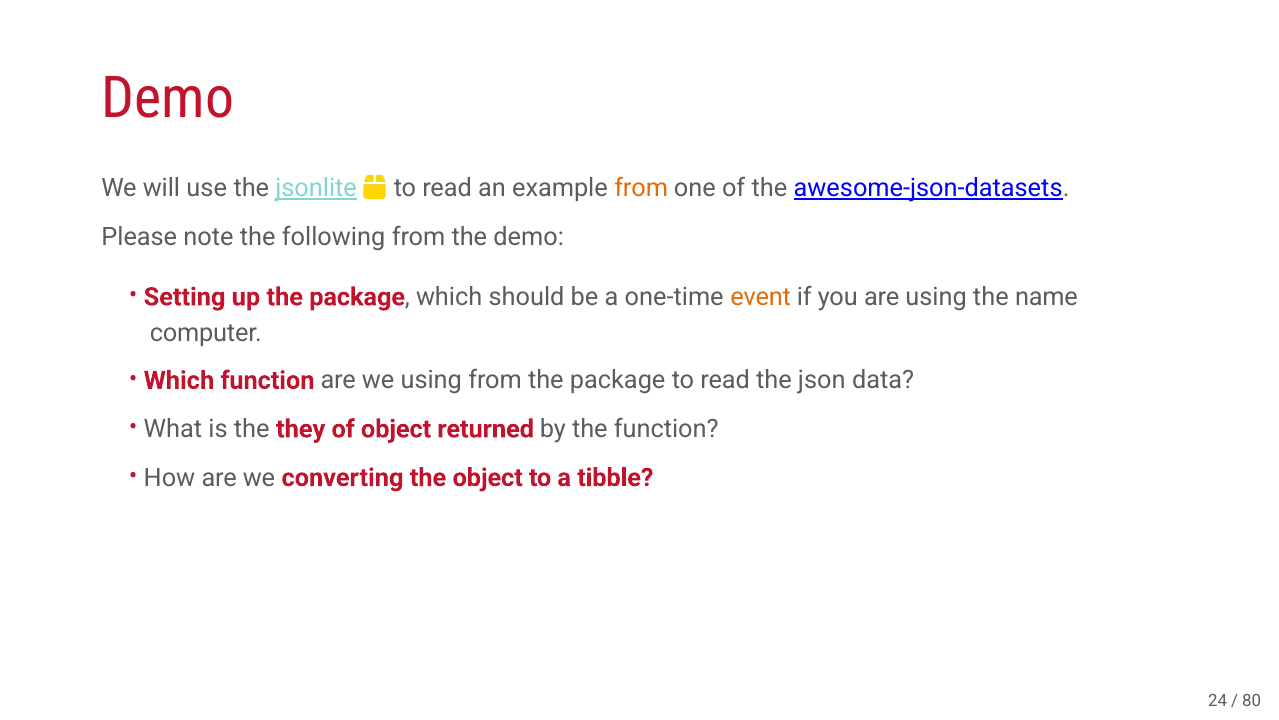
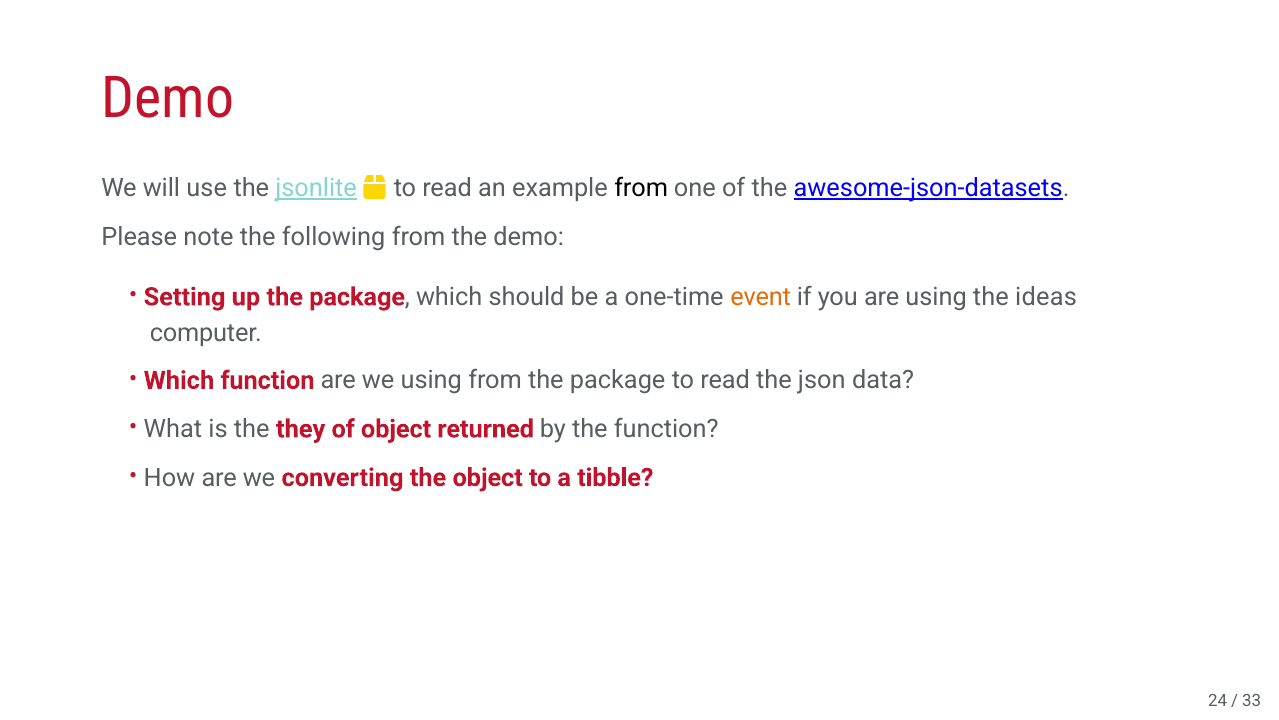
from colour: orange -> black (641, 188)
name: name -> ideas (1046, 297)
80: 80 -> 33 (1252, 701)
